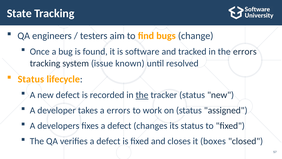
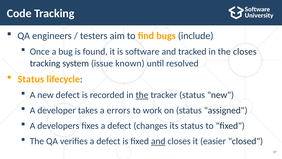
State: State -> Code (19, 13)
change: change -> include (196, 36)
the errors: errors -> closes (245, 51)
and underline: none -> present (158, 141)
boxes: boxes -> easier (213, 141)
